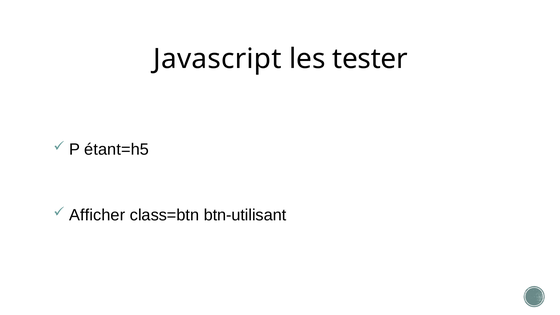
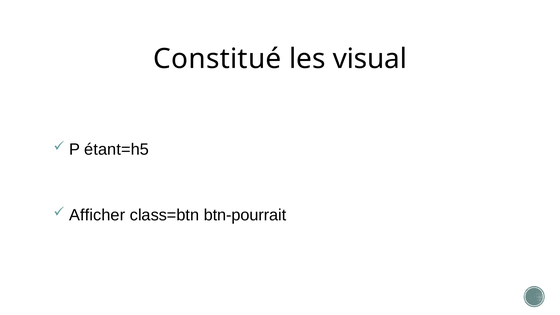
Javascript: Javascript -> Constitué (217, 59)
tester: tester -> visual (370, 59)
btn-utilisant: btn-utilisant -> btn-pourrait (245, 215)
